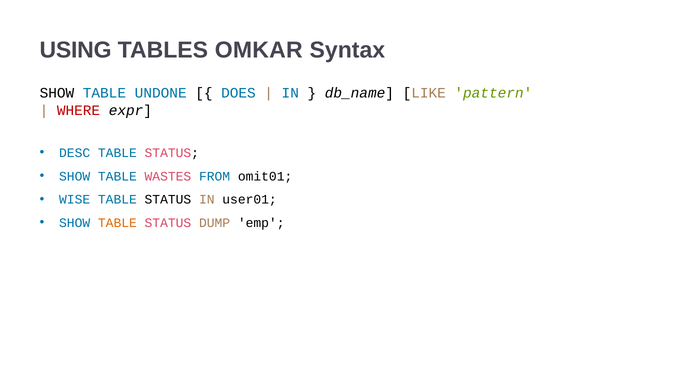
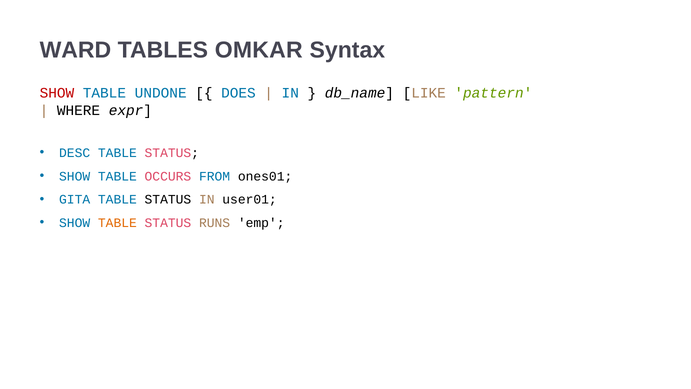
USING: USING -> WARD (75, 50)
SHOW colour: black -> red (57, 93)
WHERE colour: red -> black (79, 110)
WASTES: WASTES -> OCCURS (168, 176)
omit01: omit01 -> ones01 (265, 176)
WISE: WISE -> GITA (75, 199)
DUMP: DUMP -> RUNS (215, 223)
